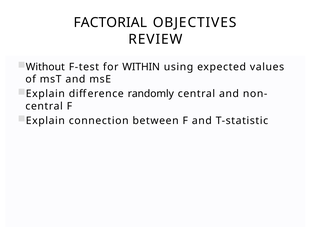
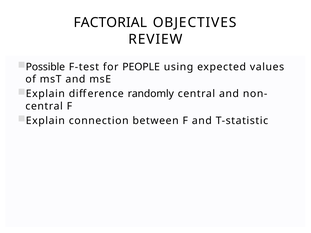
Without: Without -> Possible (45, 67)
WITHIN: WITHIN -> PEOPLE (141, 67)
